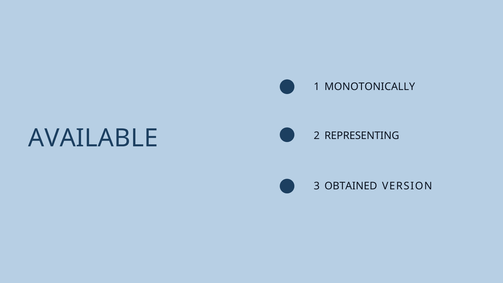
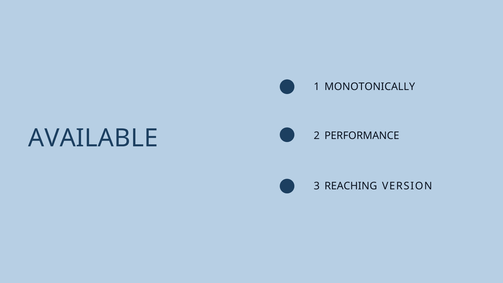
REPRESENTING: REPRESENTING -> PERFORMANCE (362, 136)
OBTAINED: OBTAINED -> REACHING (351, 186)
